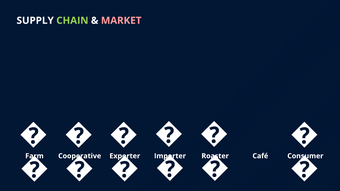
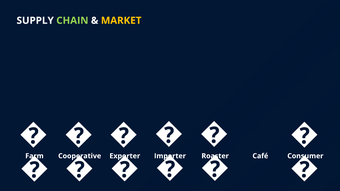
MARKET colour: pink -> yellow (121, 21)
